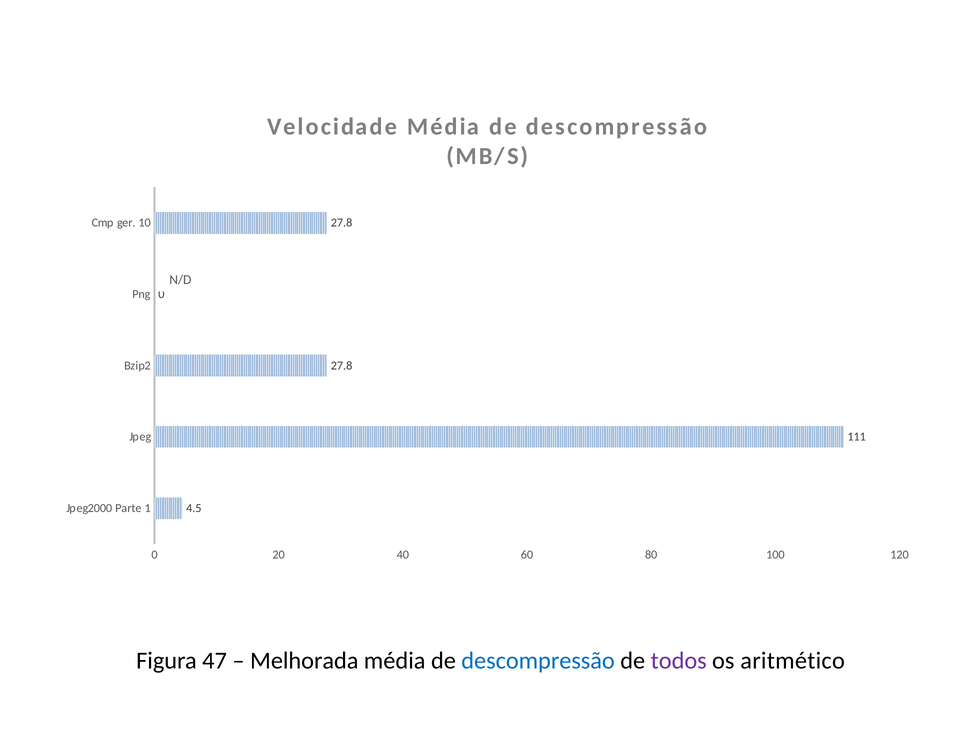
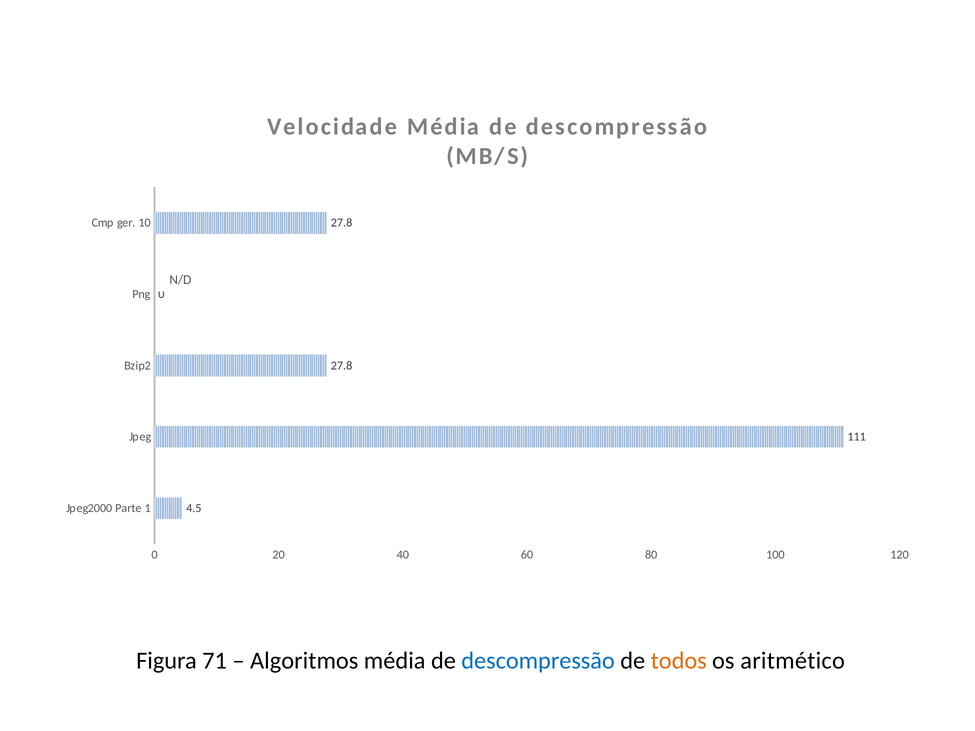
47: 47 -> 71 (215, 661)
Melhorada: Melhorada -> Algoritmos (304, 661)
todos colour: purple -> orange (679, 661)
